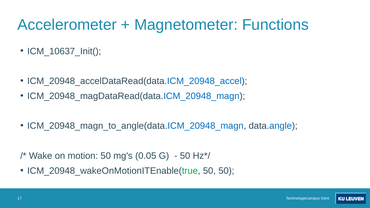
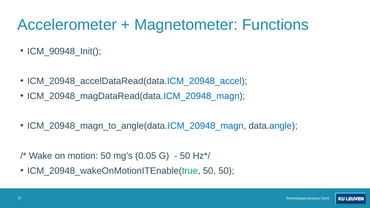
ICM_10637_Init(: ICM_10637_Init( -> ICM_90948_Init( (64, 51)
